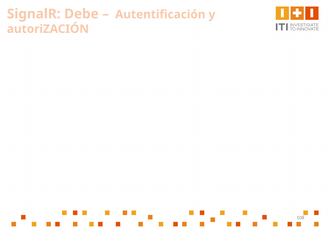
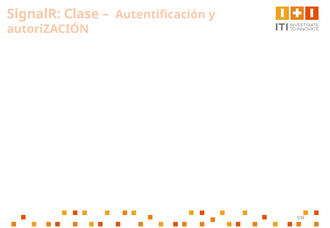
Debe: Debe -> Clase (81, 14)
